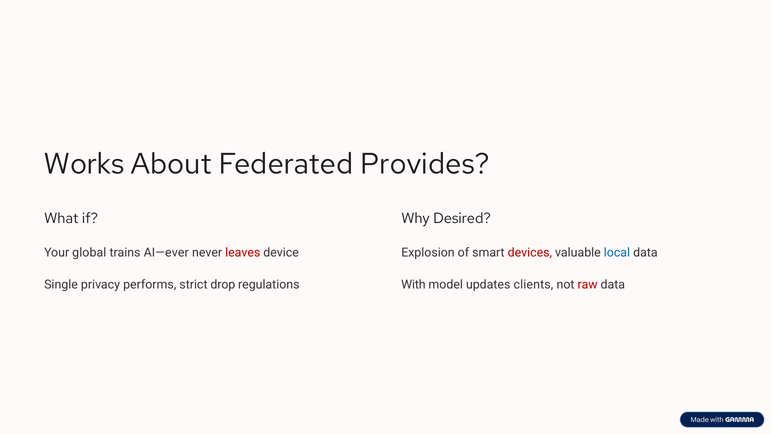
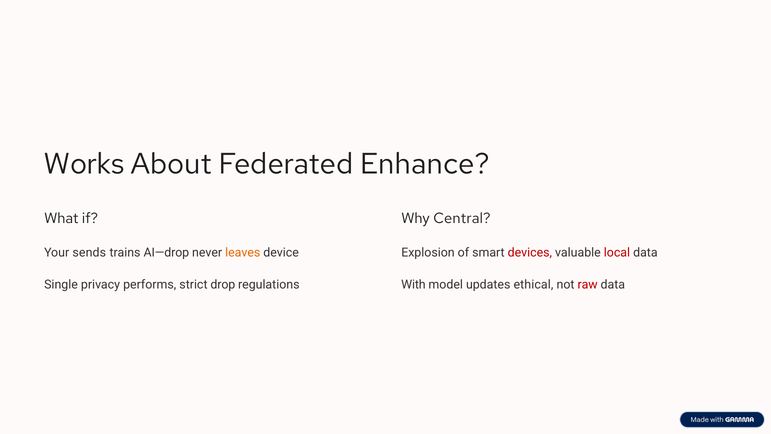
Provides: Provides -> Enhance (425, 164)
Desired: Desired -> Central (462, 218)
global: global -> sends (89, 253)
AI—ever: AI—ever -> AI—drop (166, 253)
leaves colour: red -> orange (243, 253)
local colour: blue -> red (617, 253)
clients: clients -> ethical (533, 284)
